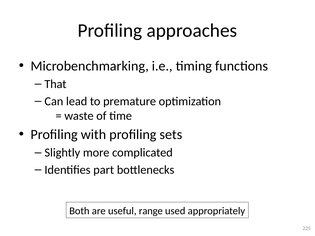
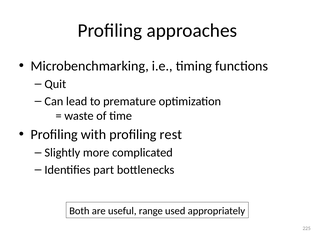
That: That -> Quit (55, 84)
sets: sets -> rest (171, 135)
